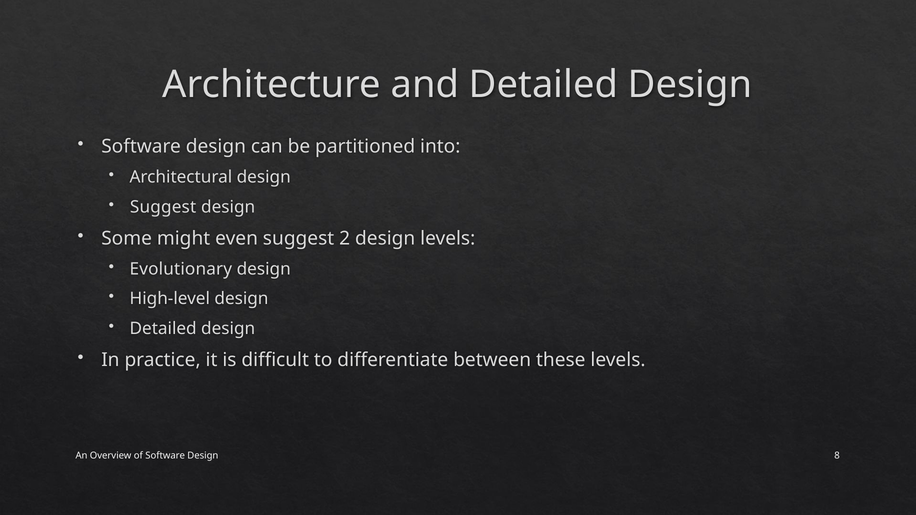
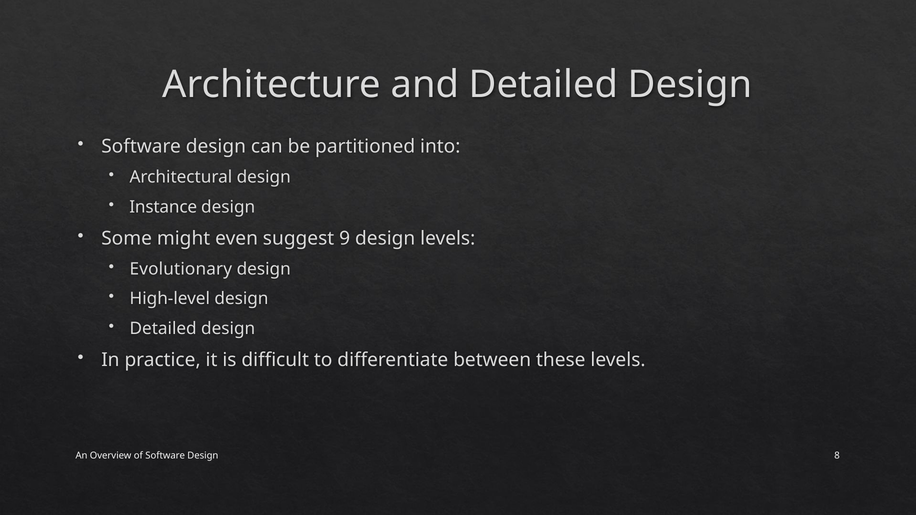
Suggest: Suggest -> Instance (163, 207)
2: 2 -> 9 (345, 238)
